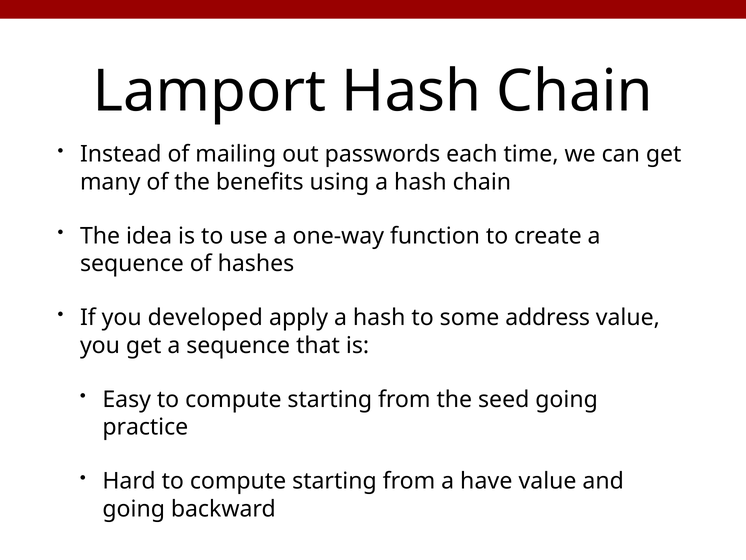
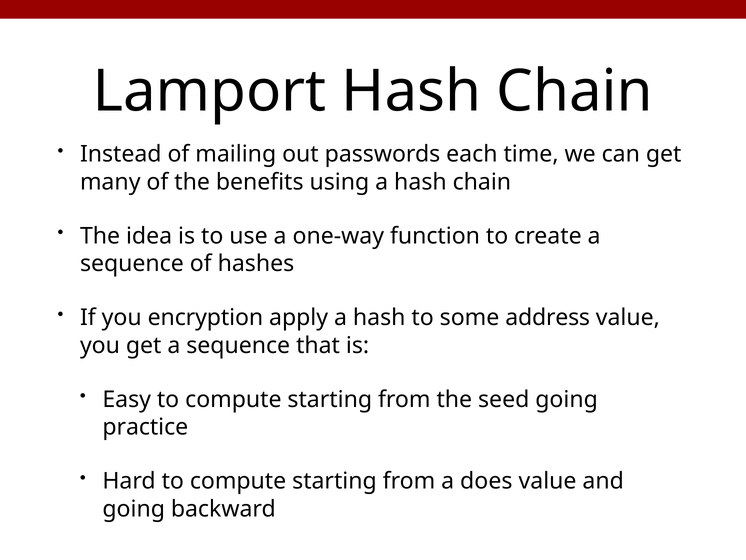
developed: developed -> encryption (205, 317)
have: have -> does (486, 481)
